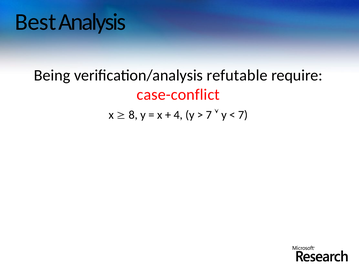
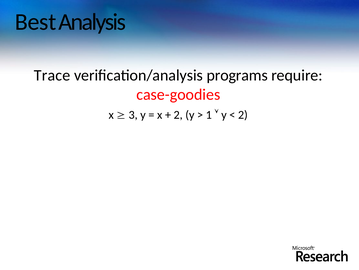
Being: Being -> Trace (52, 75)
refutable: refutable -> programs (237, 75)
case-conflict: case-conflict -> case-goodies (178, 94)
8: 8 -> 3 (133, 115)
4: 4 -> 2 (178, 115)
7: 7 -> 1 (209, 115)
7: 7 -> 2 (243, 115)
